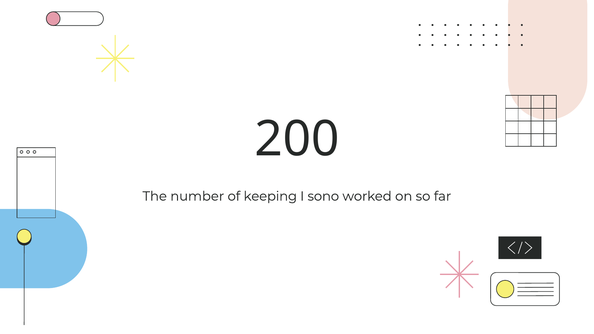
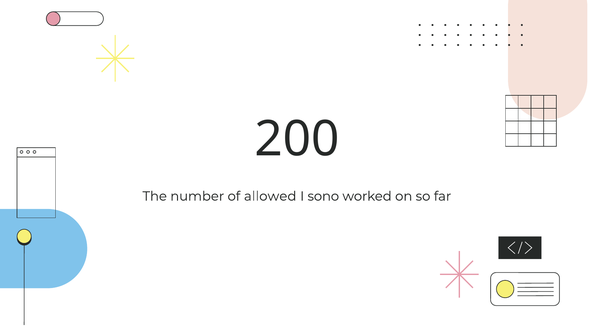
keeping: keeping -> allowed (270, 196)
